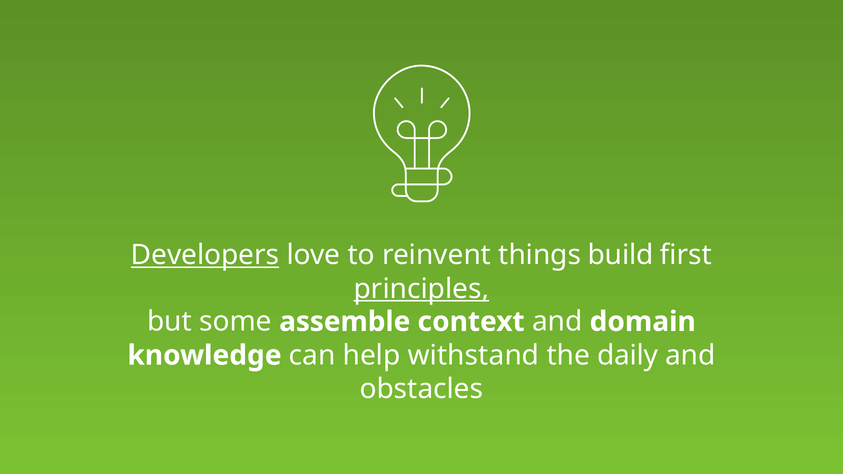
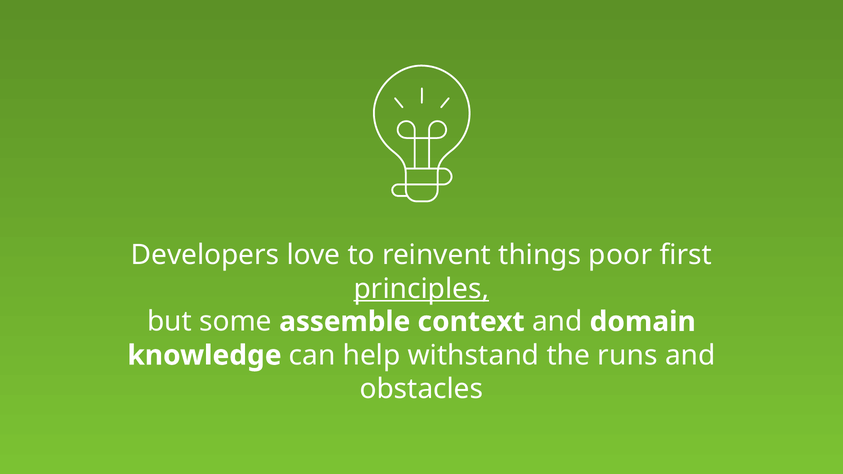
Developers underline: present -> none (205, 255)
build: build -> poor (620, 255)
daily: daily -> runs (628, 356)
